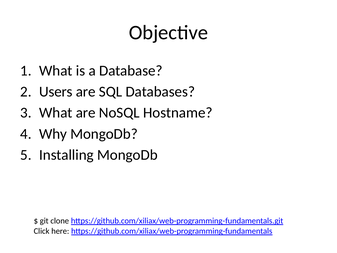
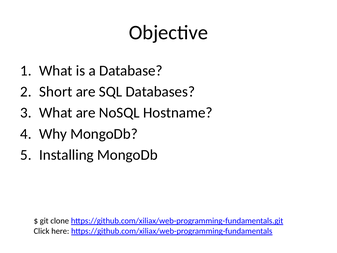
Users: Users -> Short (56, 92)
